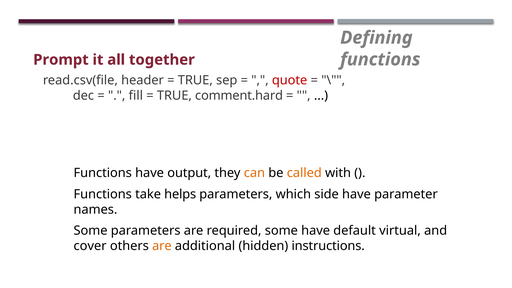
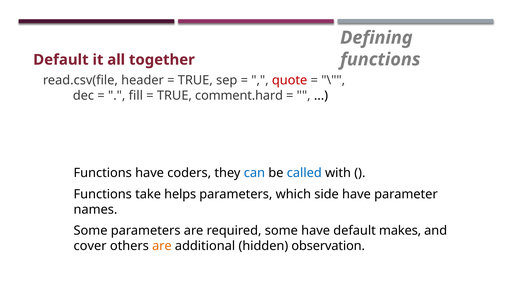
Prompt: Prompt -> Default (61, 60)
output: output -> coders (189, 173)
can colour: orange -> blue (254, 173)
called colour: orange -> blue (304, 173)
virtual: virtual -> makes (400, 231)
instructions: instructions -> observation (328, 246)
